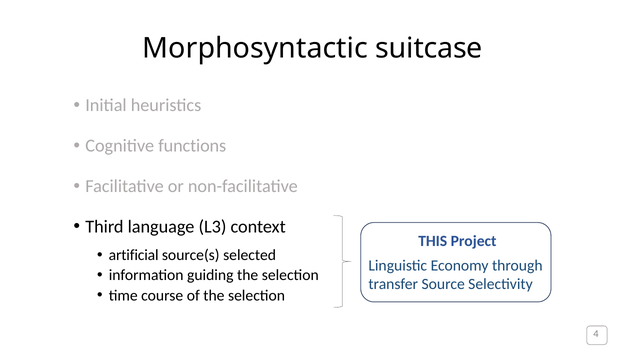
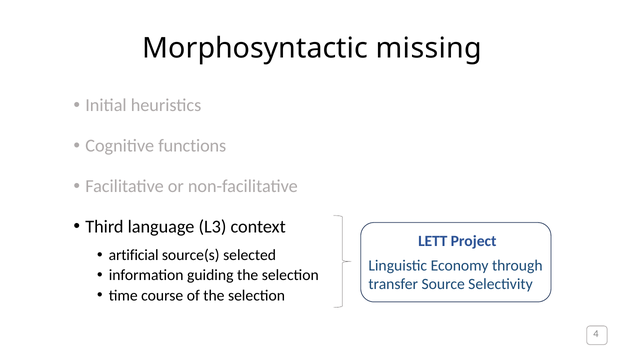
suitcase: suitcase -> missing (429, 48)
THIS: THIS -> LETT (433, 242)
